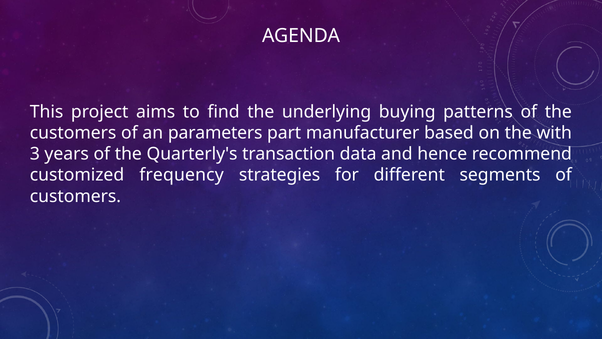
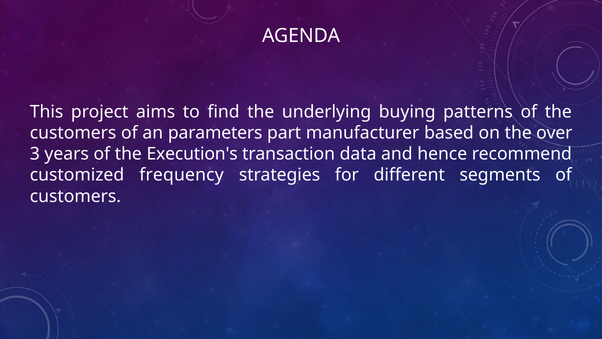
with: with -> over (554, 133)
Quarterly's: Quarterly's -> Execution's (192, 154)
